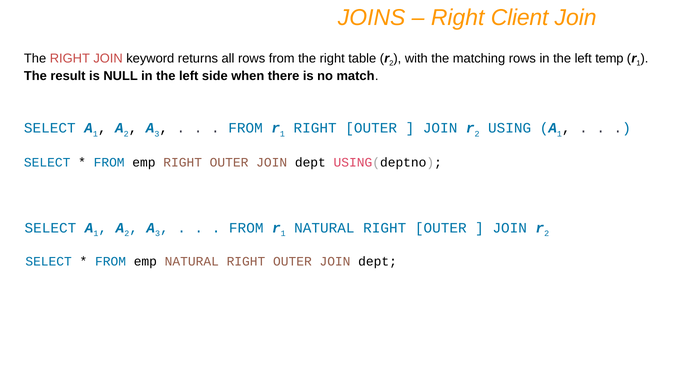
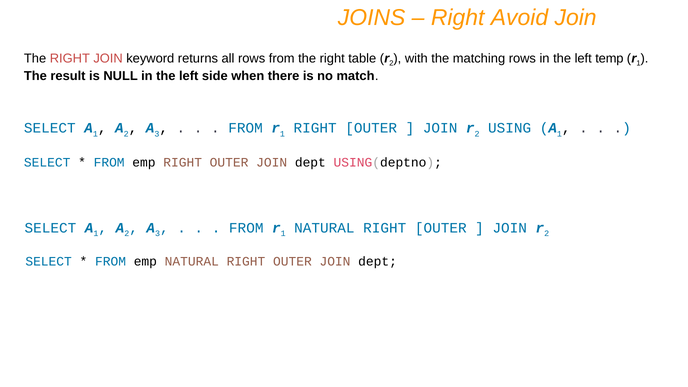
Client: Client -> Avoid (519, 18)
